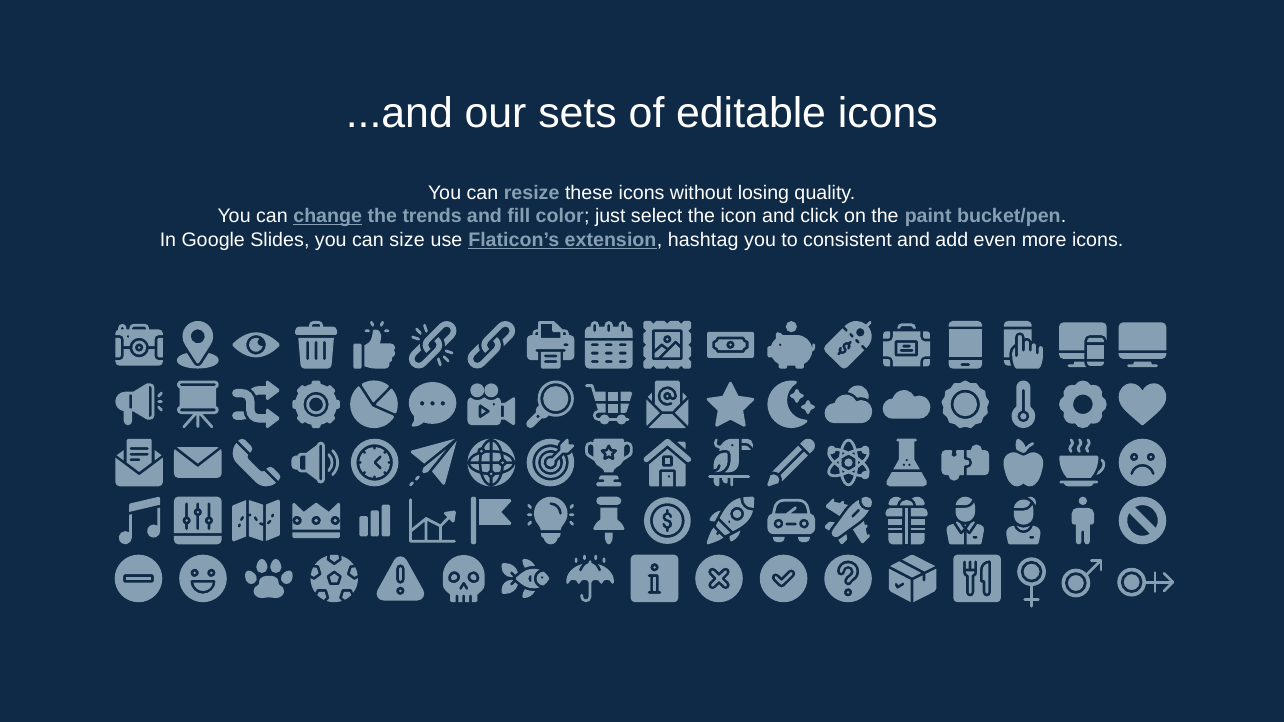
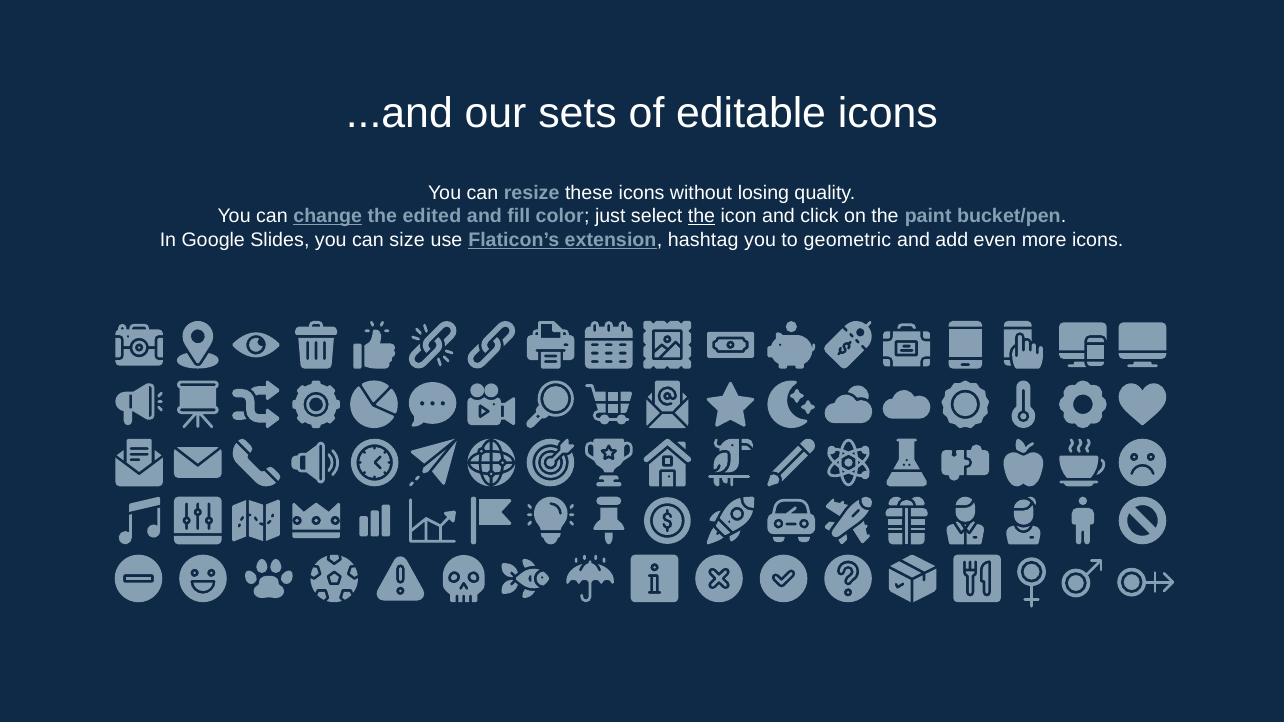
trends: trends -> edited (432, 216)
the underline: none -> present (701, 216)
consistent: consistent -> geometric (847, 240)
